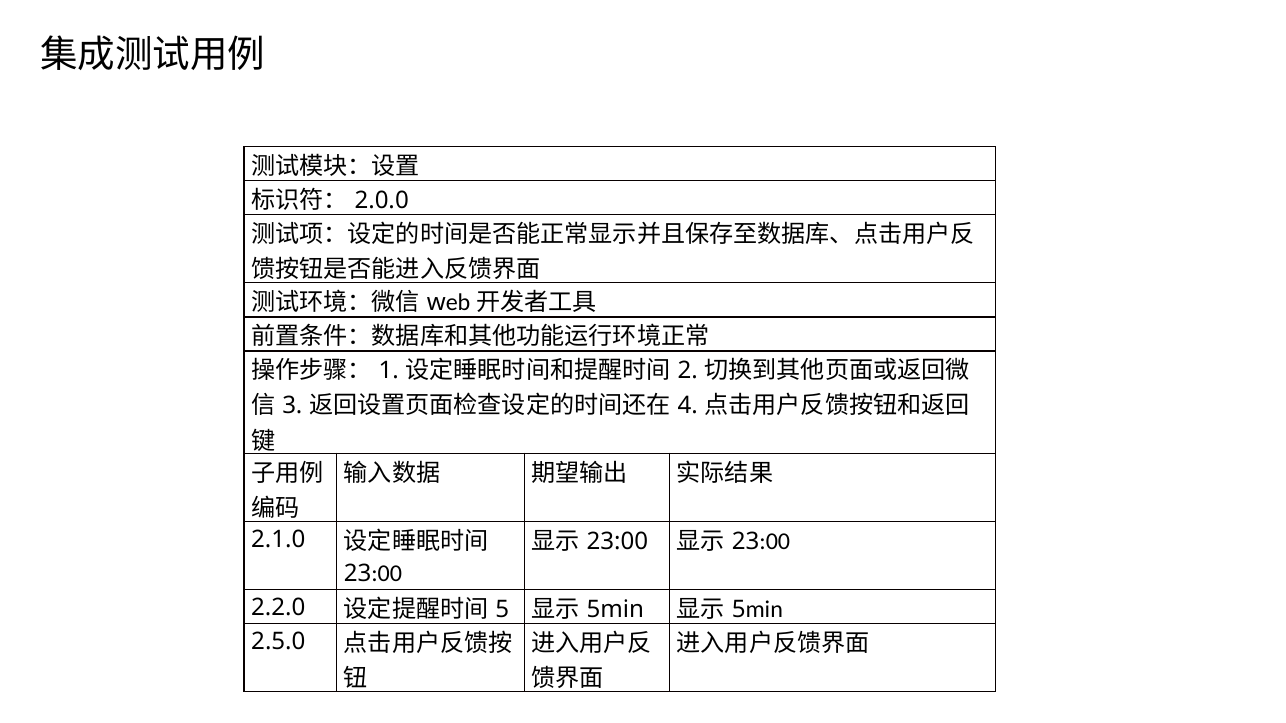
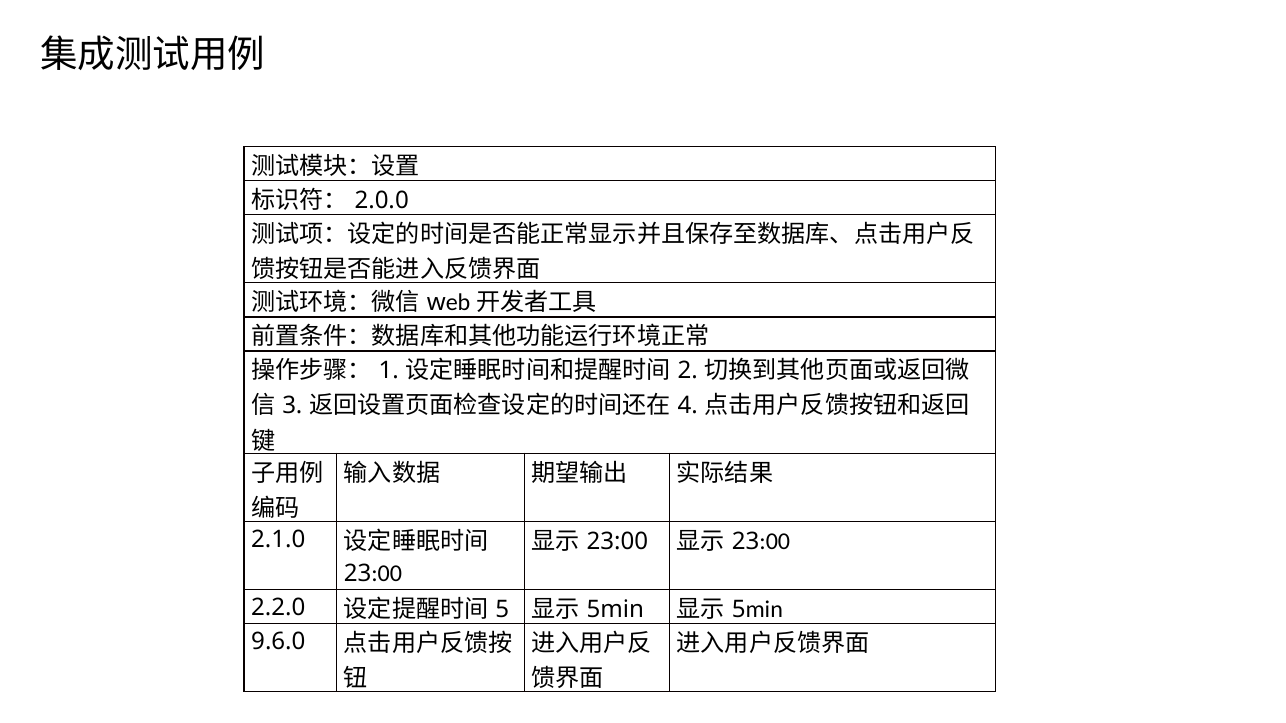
2.5.0: 2.5.0 -> 9.6.0 (278, 642)
